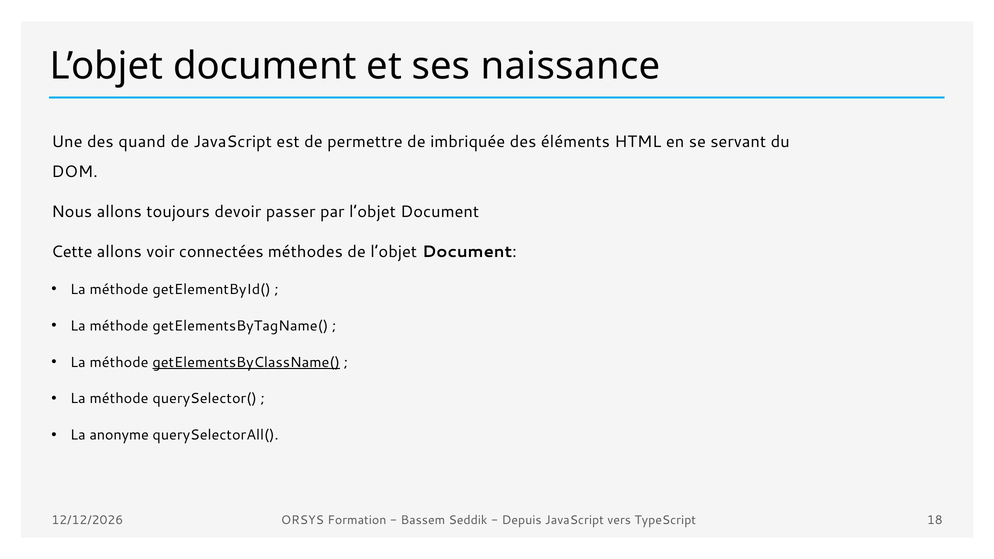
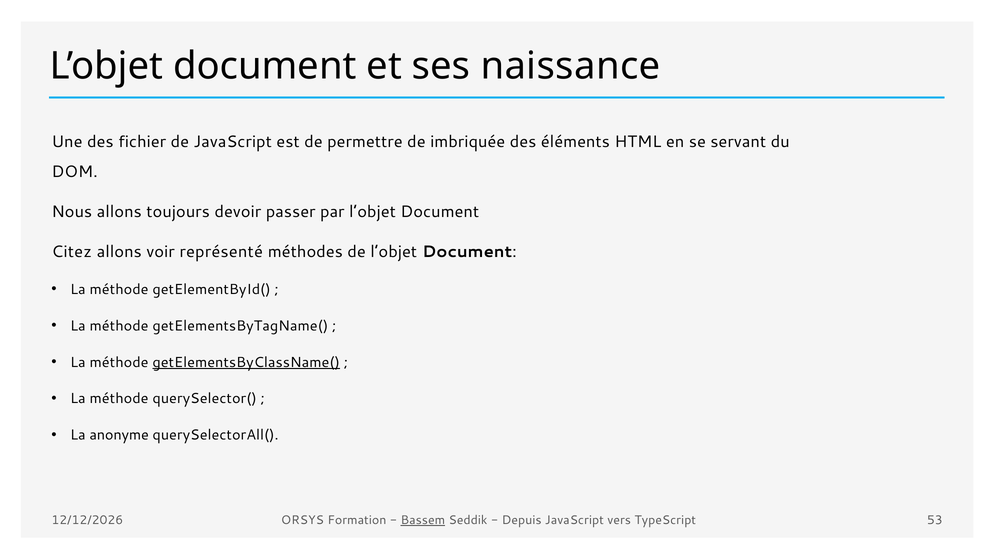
quand: quand -> fichier (142, 142)
Cette: Cette -> Citez (72, 252)
connectées: connectées -> représenté (221, 252)
Bassem underline: none -> present (423, 520)
18: 18 -> 53 (935, 520)
